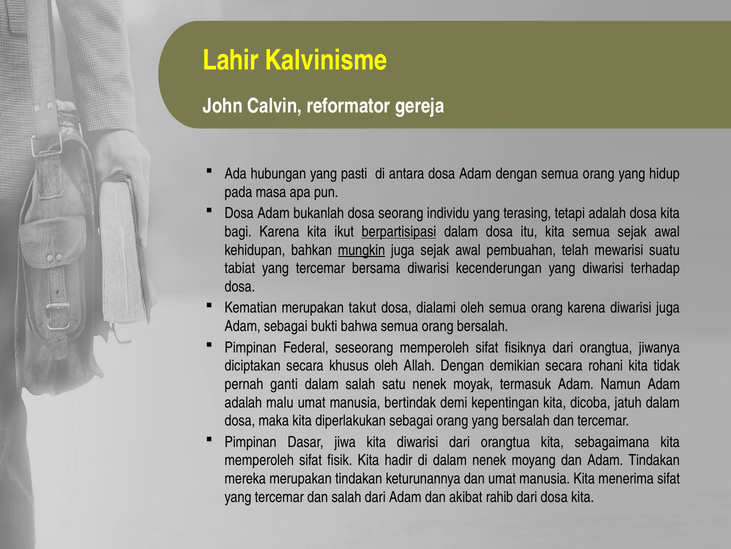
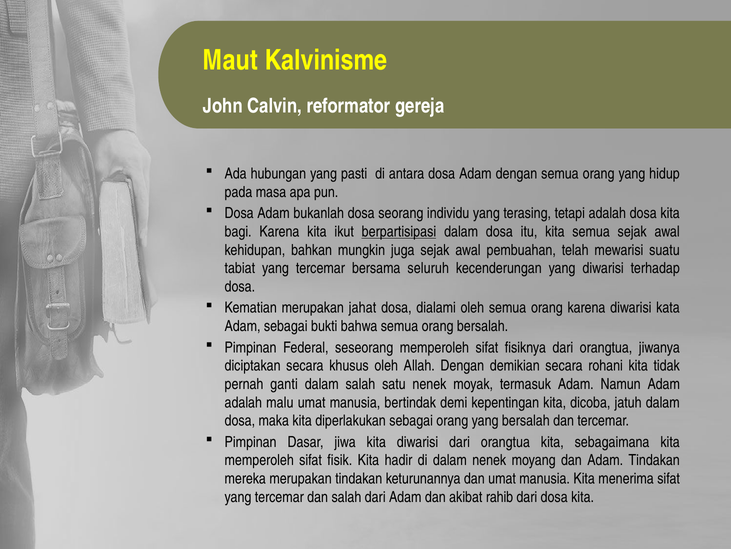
Lahir: Lahir -> Maut (230, 60)
mungkin underline: present -> none (361, 250)
bersama diwarisi: diwarisi -> seluruh (428, 268)
takut: takut -> jahat (363, 308)
diwarisi juga: juga -> kata (668, 308)
